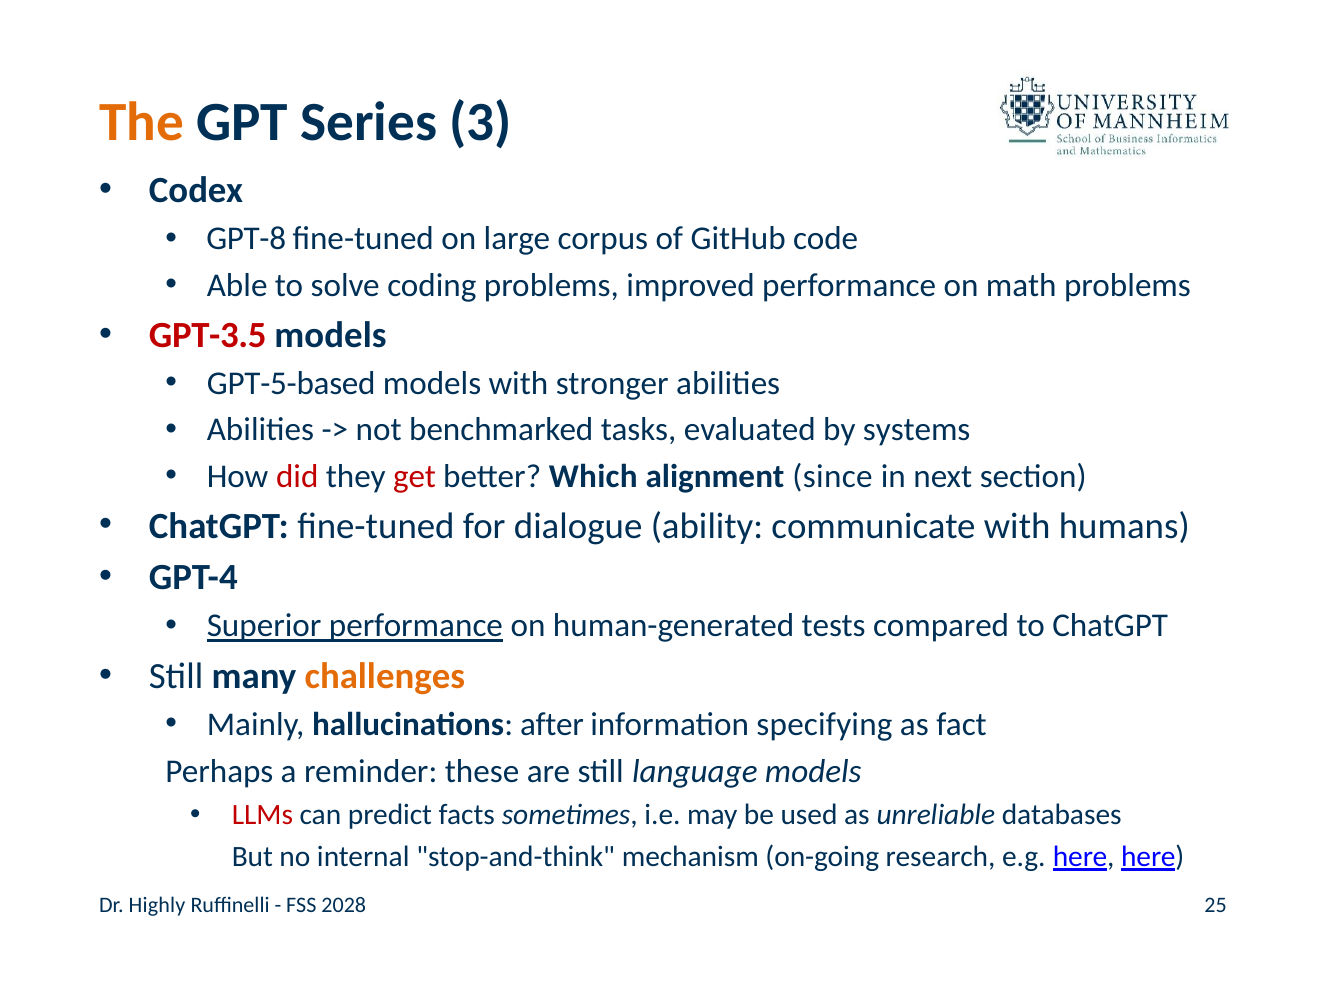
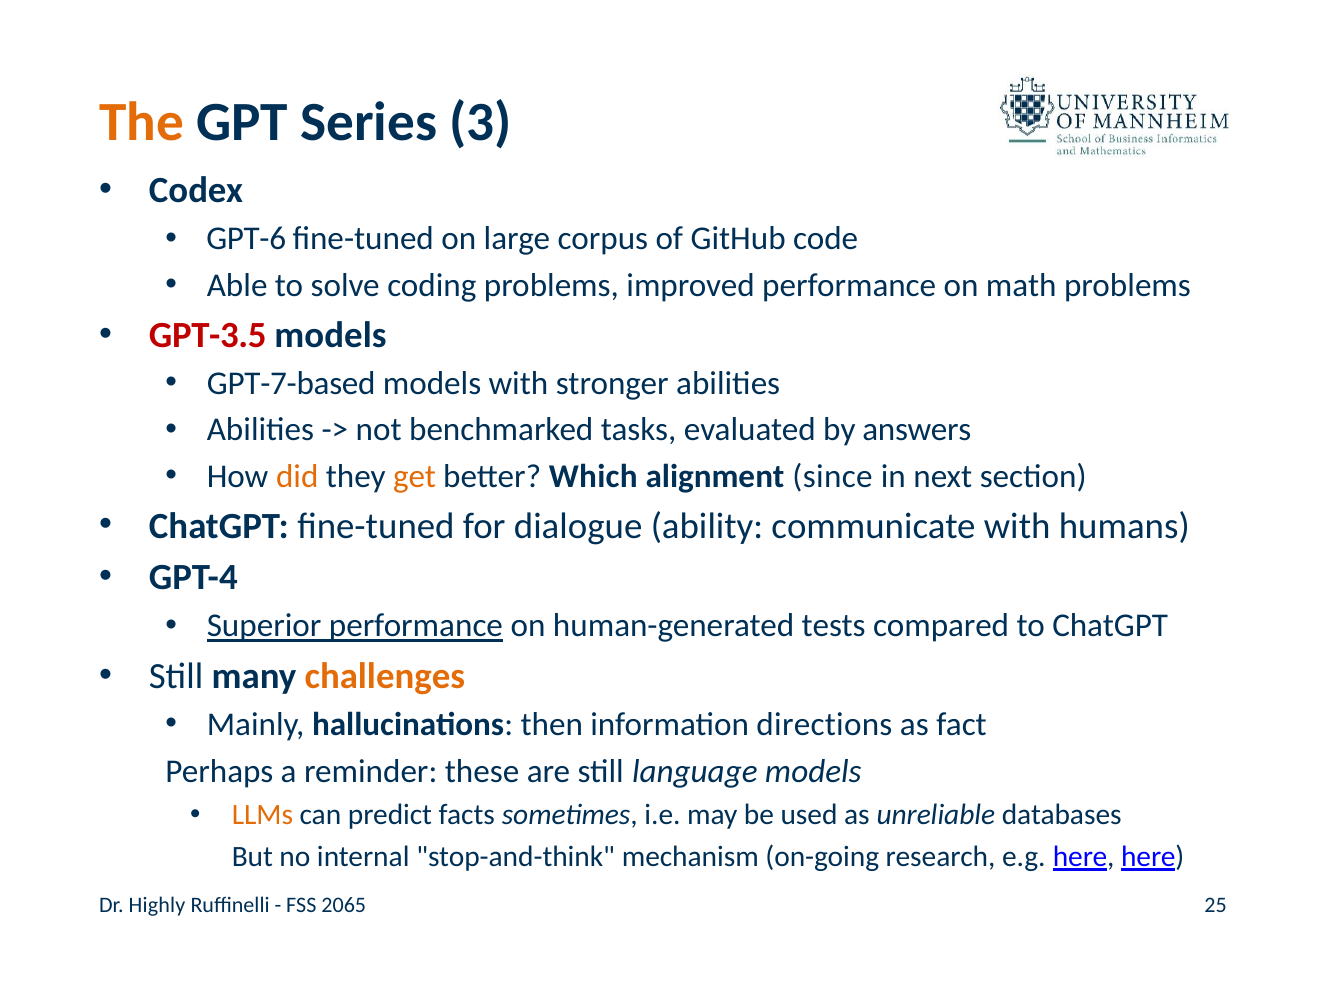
GPT-8: GPT-8 -> GPT-6 (246, 239)
GPT-5-based: GPT-5-based -> GPT-7-based (291, 383)
systems: systems -> answers (917, 430)
did colour: red -> orange (297, 476)
get colour: red -> orange (414, 476)
after: after -> then (552, 724)
specifying: specifying -> directions (824, 724)
LLMs colour: red -> orange (262, 815)
2028: 2028 -> 2065 (344, 904)
